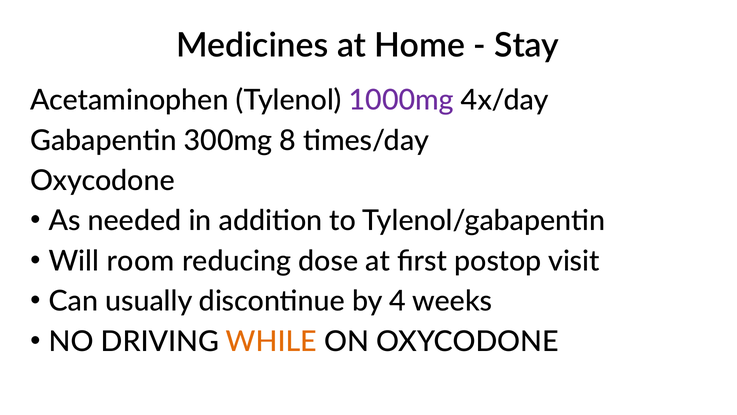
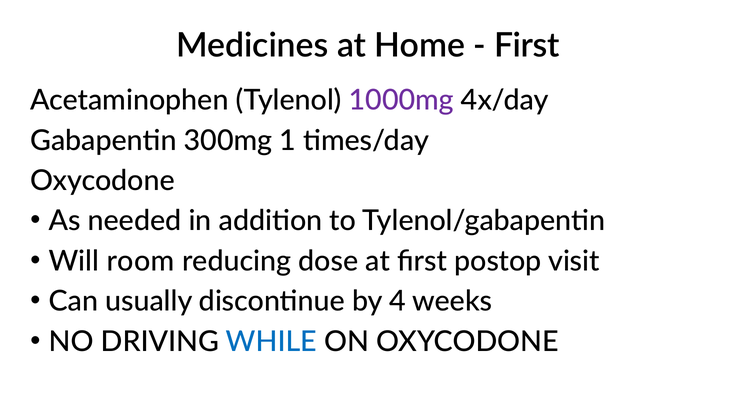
Stay: Stay -> First (527, 46)
8: 8 -> 1 (288, 140)
WHILE colour: orange -> blue (271, 341)
